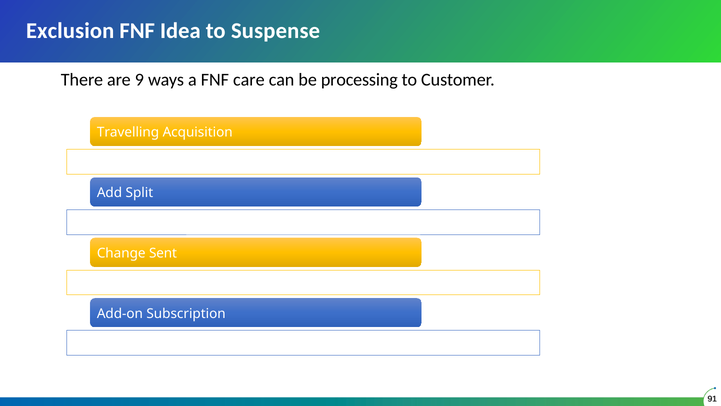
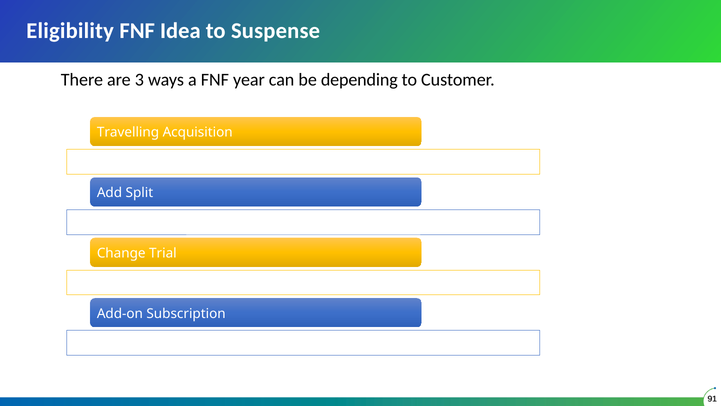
Exclusion: Exclusion -> Eligibility (70, 31)
9: 9 -> 3 (139, 80)
care: care -> year (249, 80)
processing: processing -> depending (359, 80)
Sent: Sent -> Trial (163, 253)
